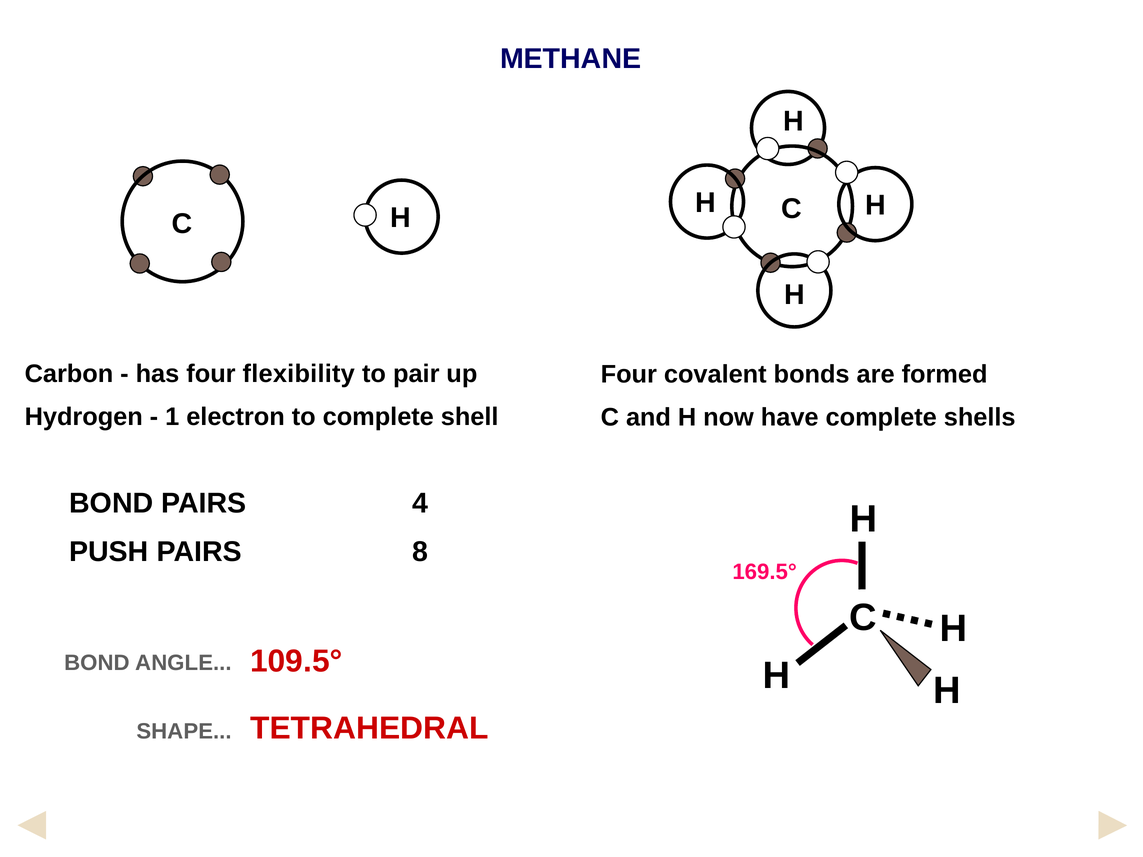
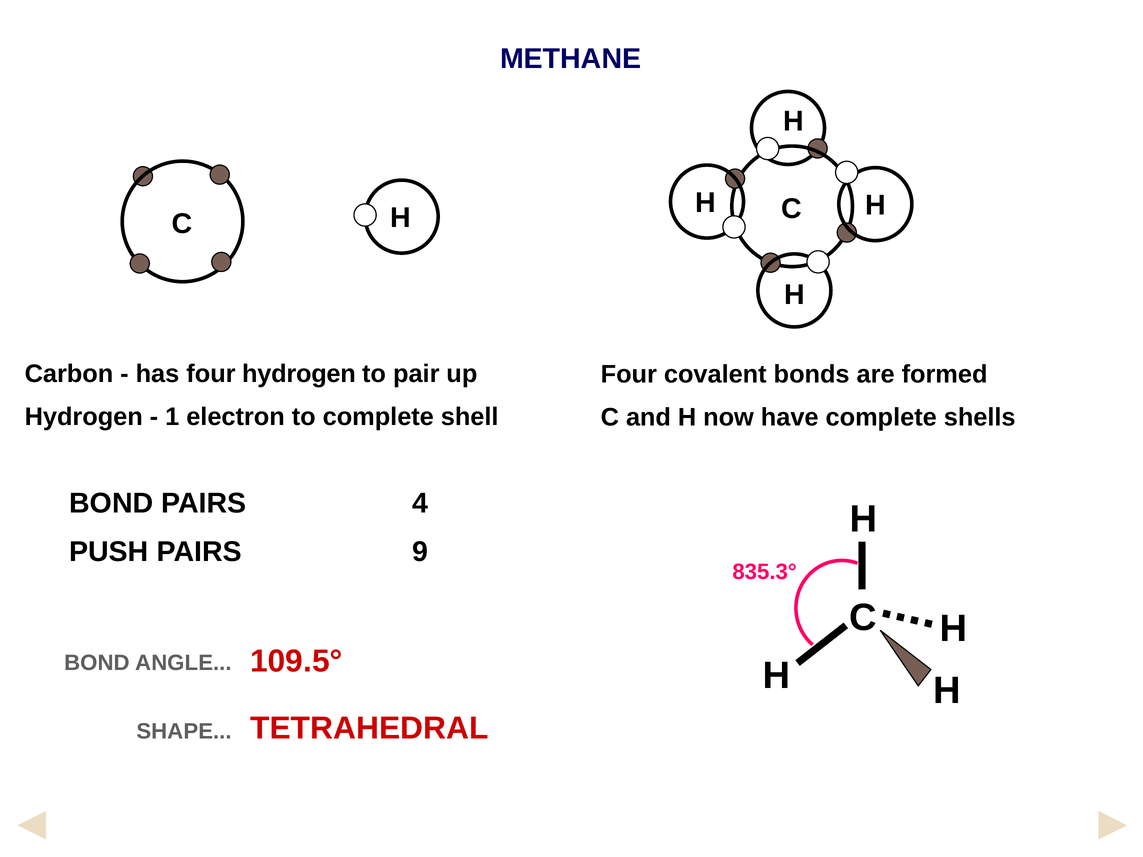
four flexibility: flexibility -> hydrogen (299, 374)
8: 8 -> 9 (420, 552)
169.5°: 169.5° -> 835.3° (765, 572)
